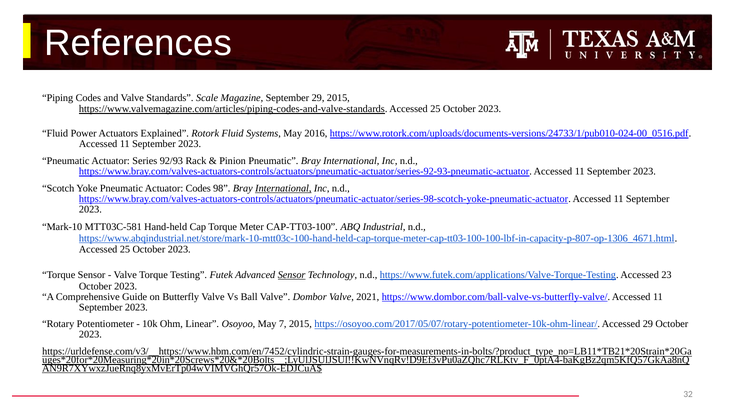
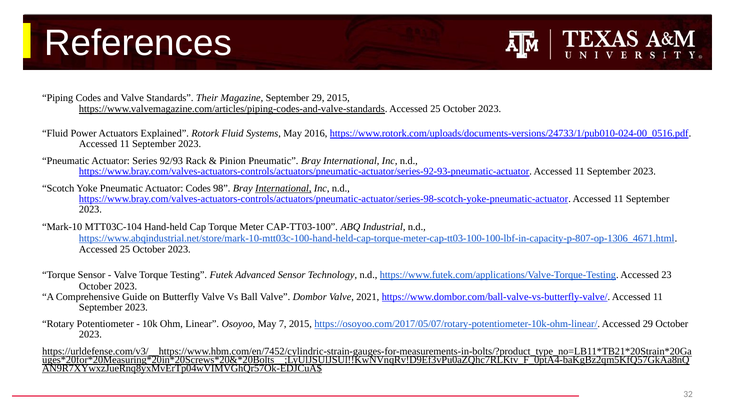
Scale: Scale -> Their (207, 98)
MTT03C-581: MTT03C-581 -> MTT03C-104 (113, 227)
Sensor underline: present -> none (292, 275)
